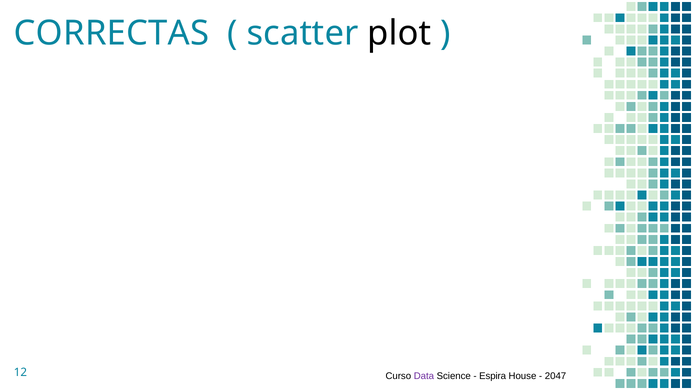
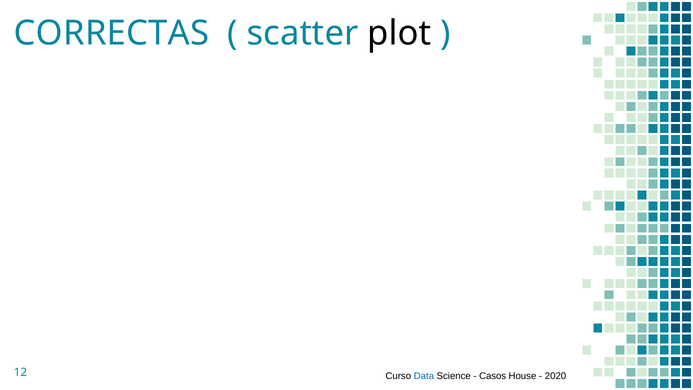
Data colour: purple -> blue (424, 376)
Espira: Espira -> Casos (493, 376)
2047: 2047 -> 2020 (556, 376)
